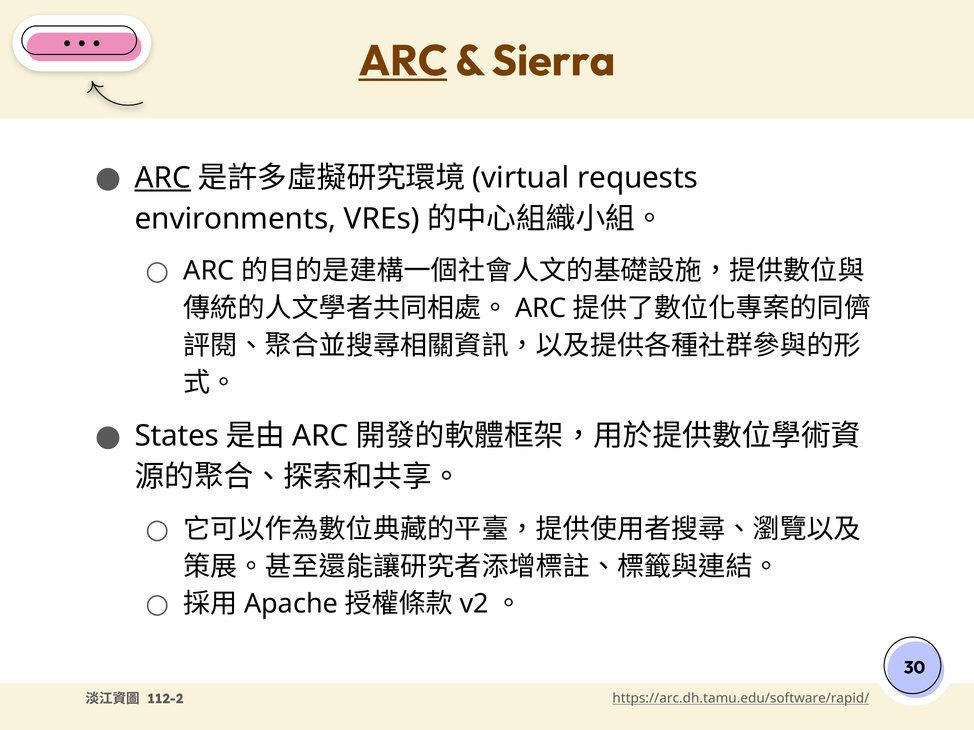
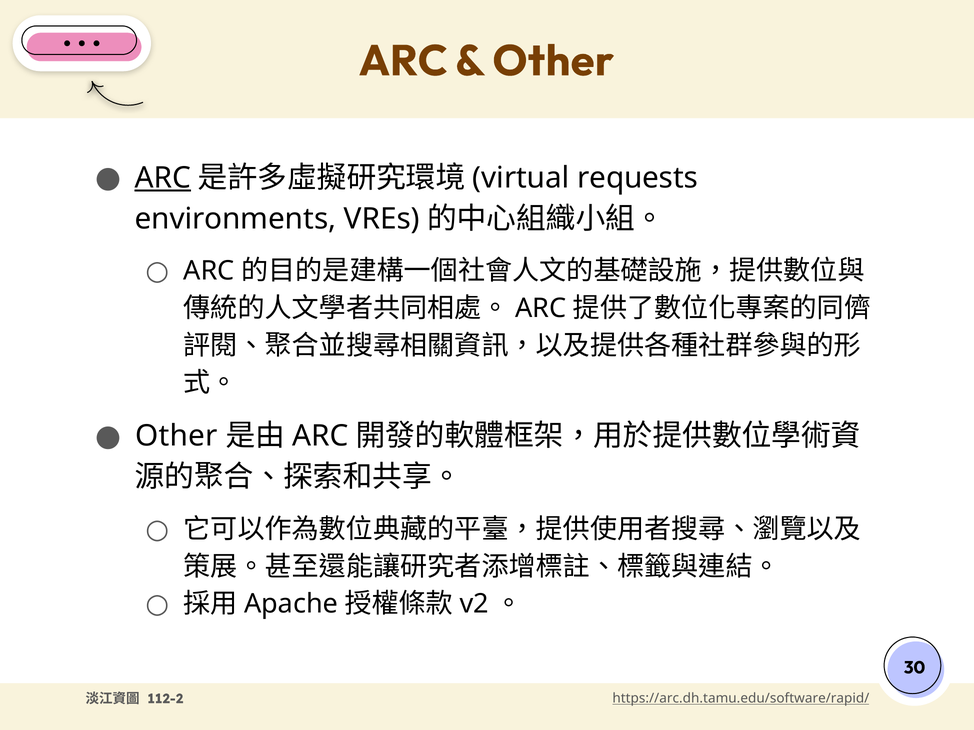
ARC underline: present -> none (403, 61)
Sierra: Sierra -> Other (553, 61)
States: States -> Other (176, 436)
